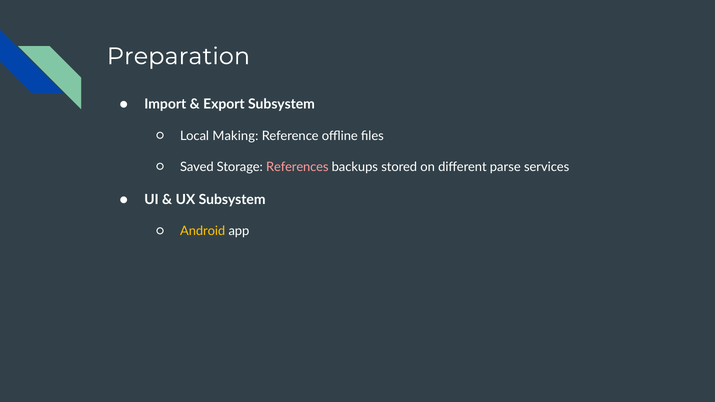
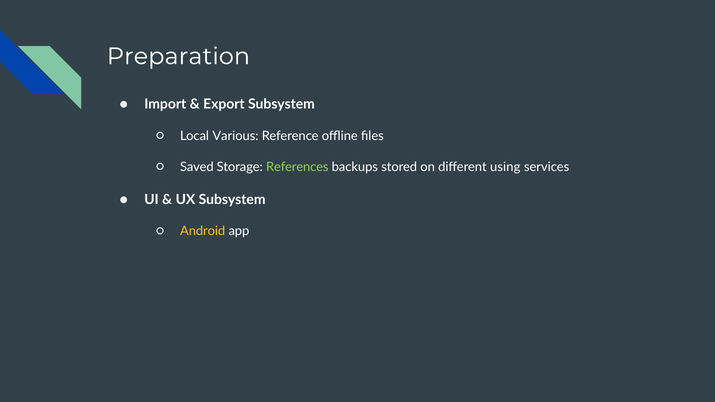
Making: Making -> Various (235, 136)
References colour: pink -> light green (297, 167)
parse: parse -> using (505, 167)
